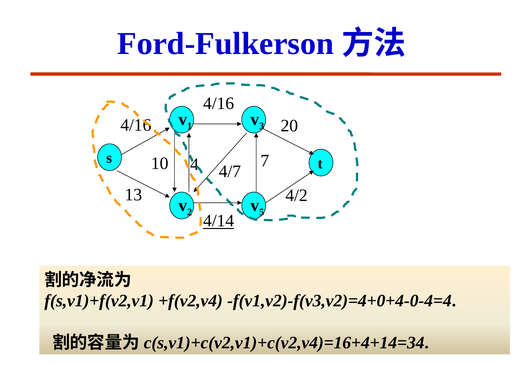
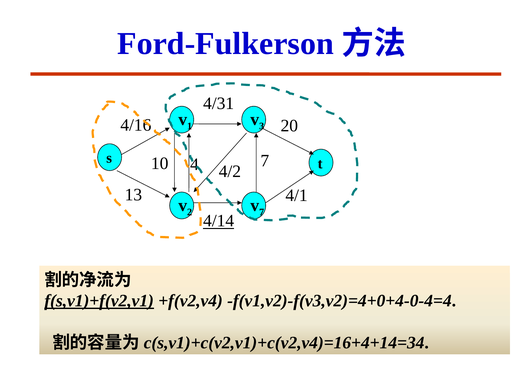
4/16: 4/16 -> 4/31 (219, 103)
4/7: 4/7 -> 4/2 (230, 171)
4/2: 4/2 -> 4/1 (297, 196)
5: 5 -> 7 (262, 212)
f(s,v1)+f(v2,v1 underline: none -> present (99, 301)
